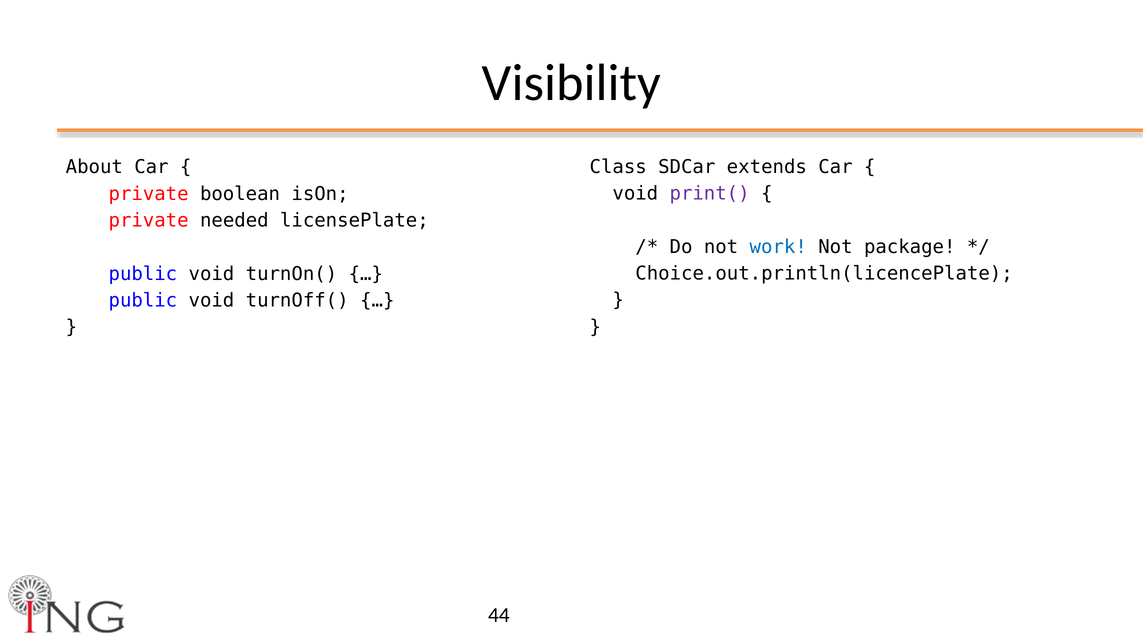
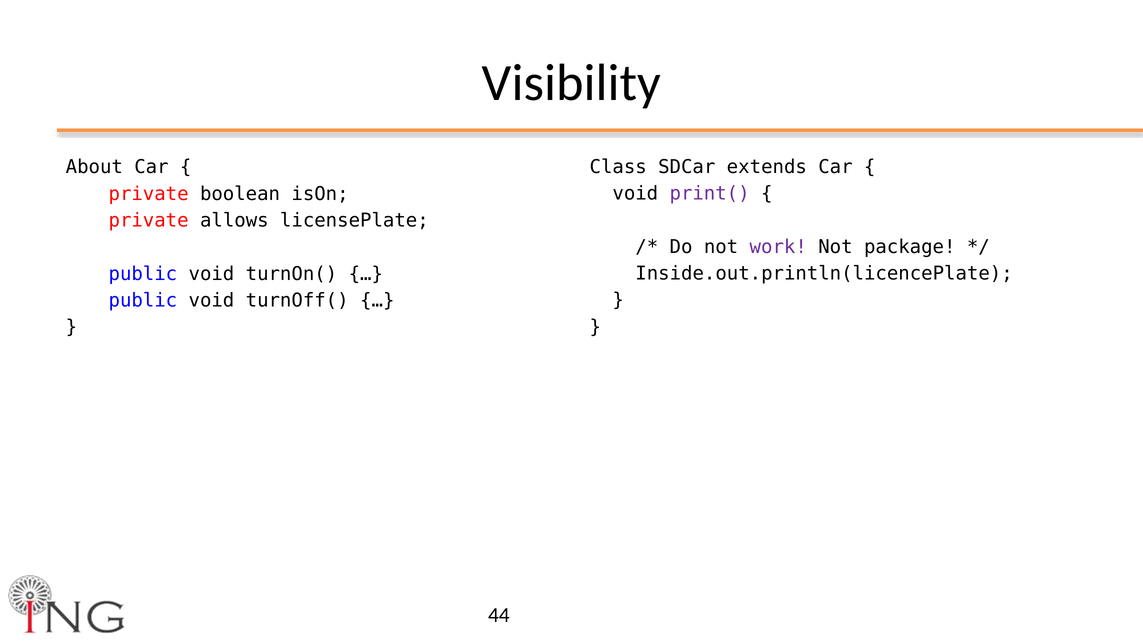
needed: needed -> allows (234, 220)
work colour: blue -> purple (778, 247)
Choice.out.println(licencePlate: Choice.out.println(licencePlate -> Inside.out.println(licencePlate (824, 274)
